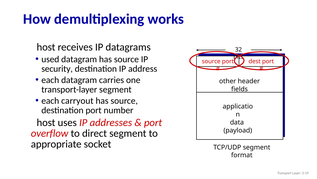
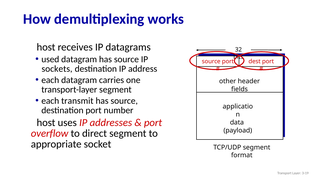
security: security -> sockets (57, 68)
carryout: carryout -> transmit (77, 100)
